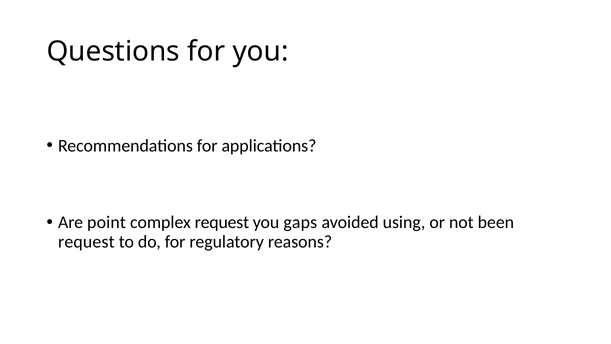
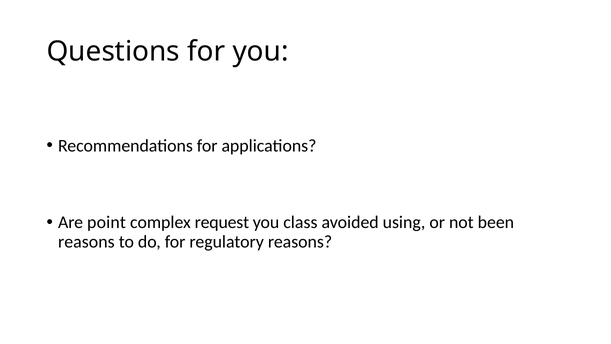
gaps: gaps -> class (300, 222)
request: request -> reasons (86, 241)
